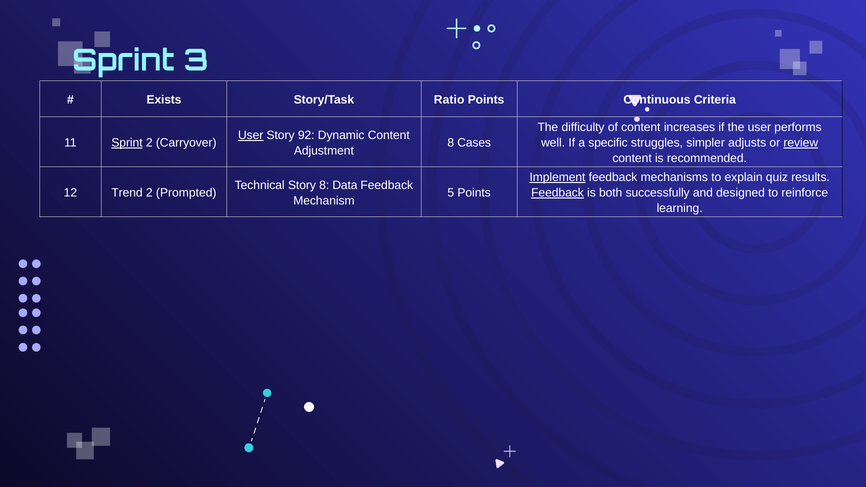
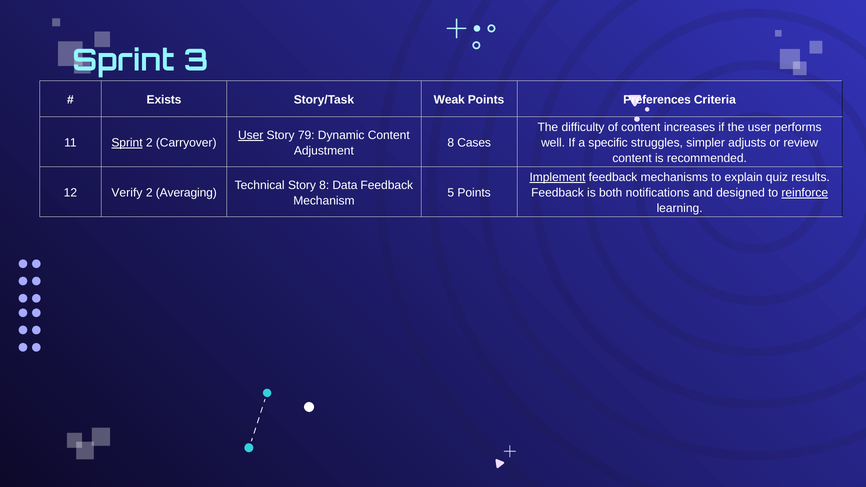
Ratio: Ratio -> Weak (449, 100)
Continuous: Continuous -> Preferences (657, 100)
92: 92 -> 79 (306, 135)
review underline: present -> none (801, 143)
Trend: Trend -> Verify (127, 193)
Prompted: Prompted -> Averaging (186, 193)
Feedback underline: present -> none (557, 193)
successfully: successfully -> notifications (658, 193)
reinforce underline: none -> present (805, 193)
